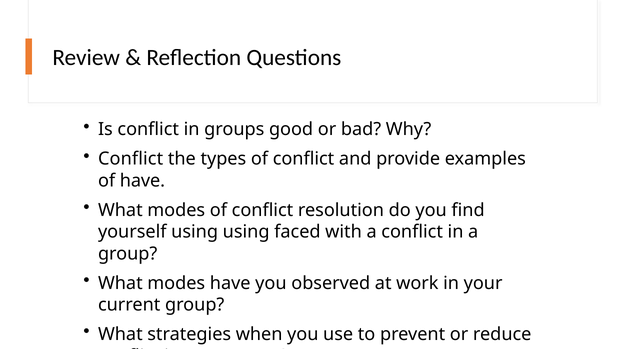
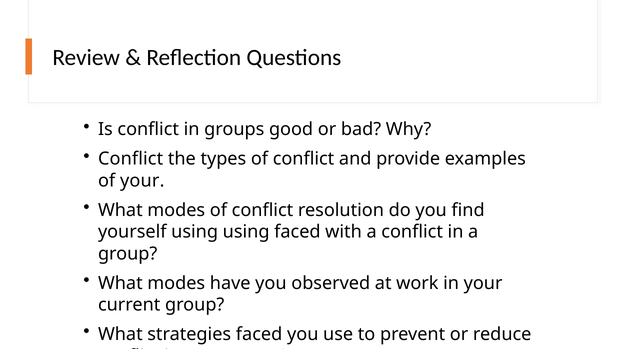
of have: have -> your (142, 181)
strategies when: when -> faced (259, 335)
